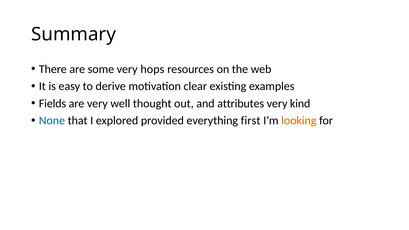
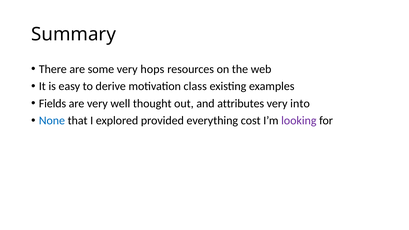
clear: clear -> class (195, 86)
kind: kind -> into (300, 103)
first: first -> cost (251, 121)
looking colour: orange -> purple (299, 121)
